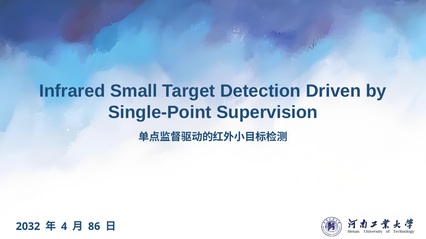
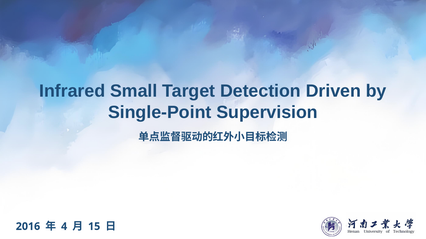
2032: 2032 -> 2016 (28, 227)
86: 86 -> 15 (94, 227)
